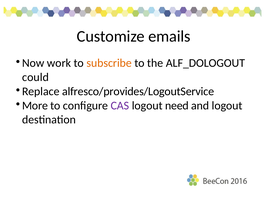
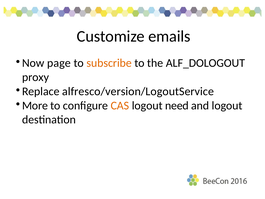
work: work -> page (59, 63)
could: could -> proxy (36, 77)
alfresco/provides/LogoutService: alfresco/provides/LogoutService -> alfresco/version/LogoutService (138, 91)
CAS colour: purple -> orange (120, 105)
